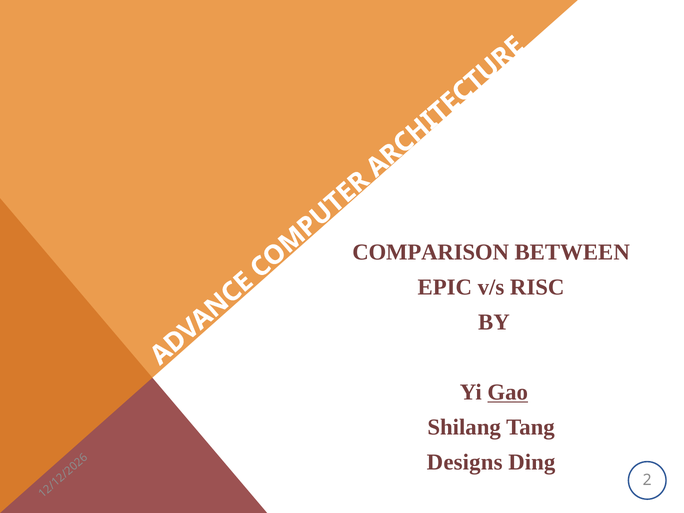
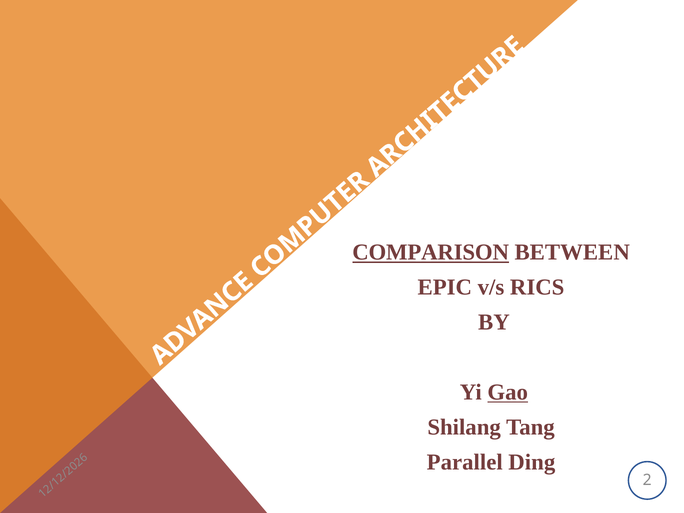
COMPARISON underline: none -> present (431, 252)
RISC: RISC -> RICS (537, 287)
Designs: Designs -> Parallel (465, 462)
